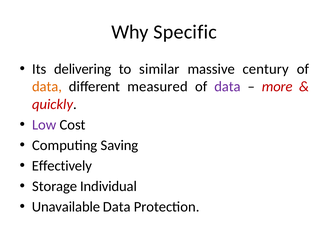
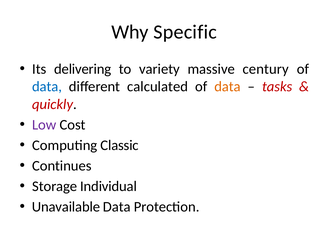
similar: similar -> variety (159, 69)
data colour: orange -> blue (47, 87)
measured: measured -> calculated (158, 87)
data colour: purple -> orange (228, 87)
more: more -> tasks (277, 87)
Saving: Saving -> Classic (120, 145)
Effectively: Effectively -> Continues (62, 166)
